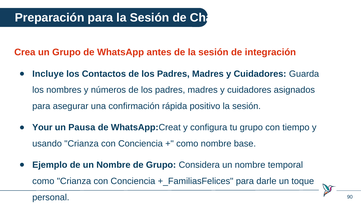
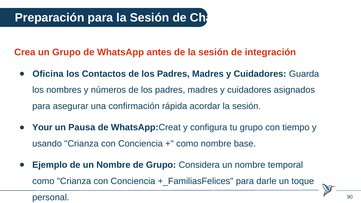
Incluye: Incluye -> Oficina (48, 74)
positivo: positivo -> acordar (205, 106)
